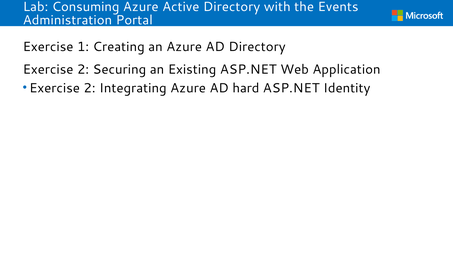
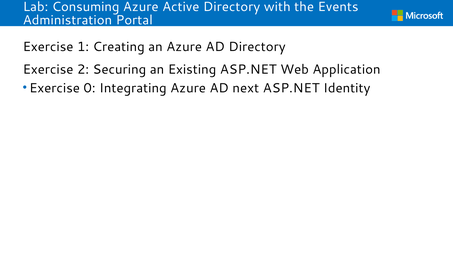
2: 2 -> 0 (90, 88)
hard: hard -> next (246, 88)
